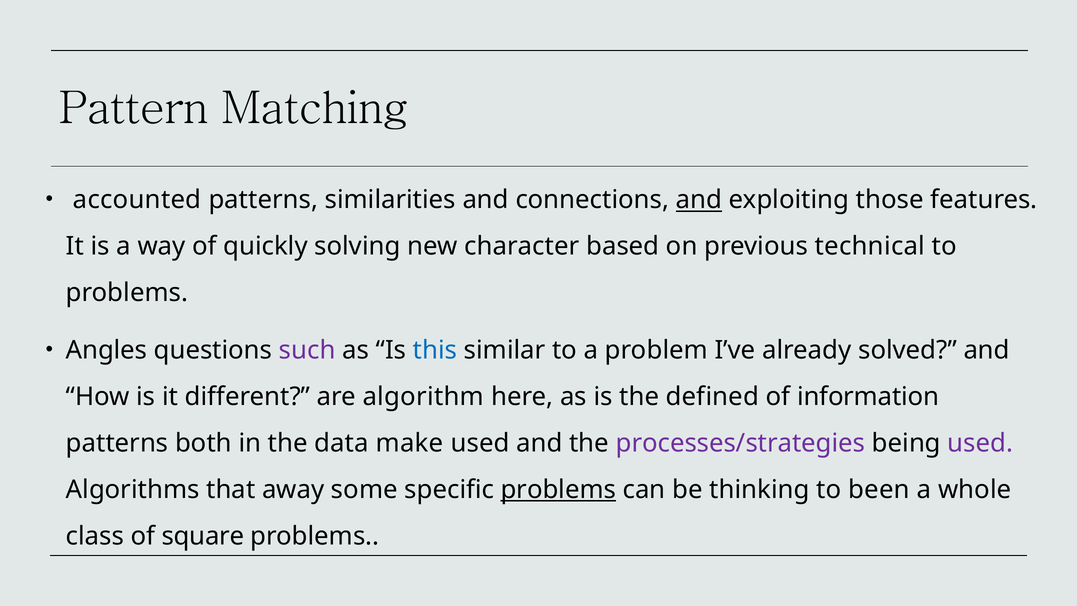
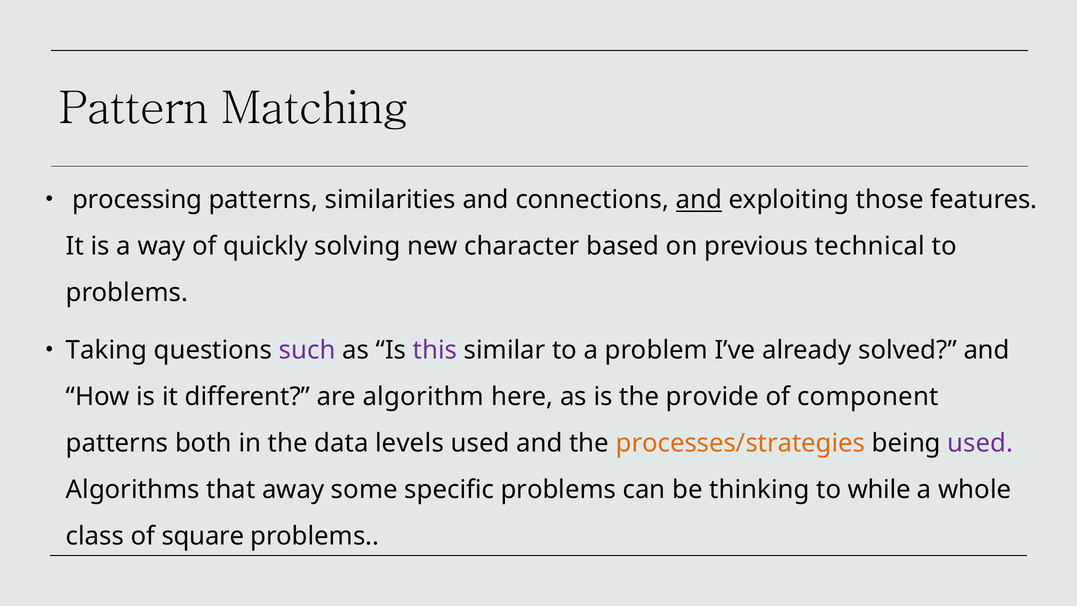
accounted: accounted -> processing (137, 200)
Angles: Angles -> Taking (106, 350)
this colour: blue -> purple (435, 350)
defined: defined -> provide (712, 397)
information: information -> component (868, 397)
make: make -> levels (410, 443)
processes/strategies colour: purple -> orange (740, 443)
problems underline: present -> none (558, 489)
been: been -> while (879, 489)
